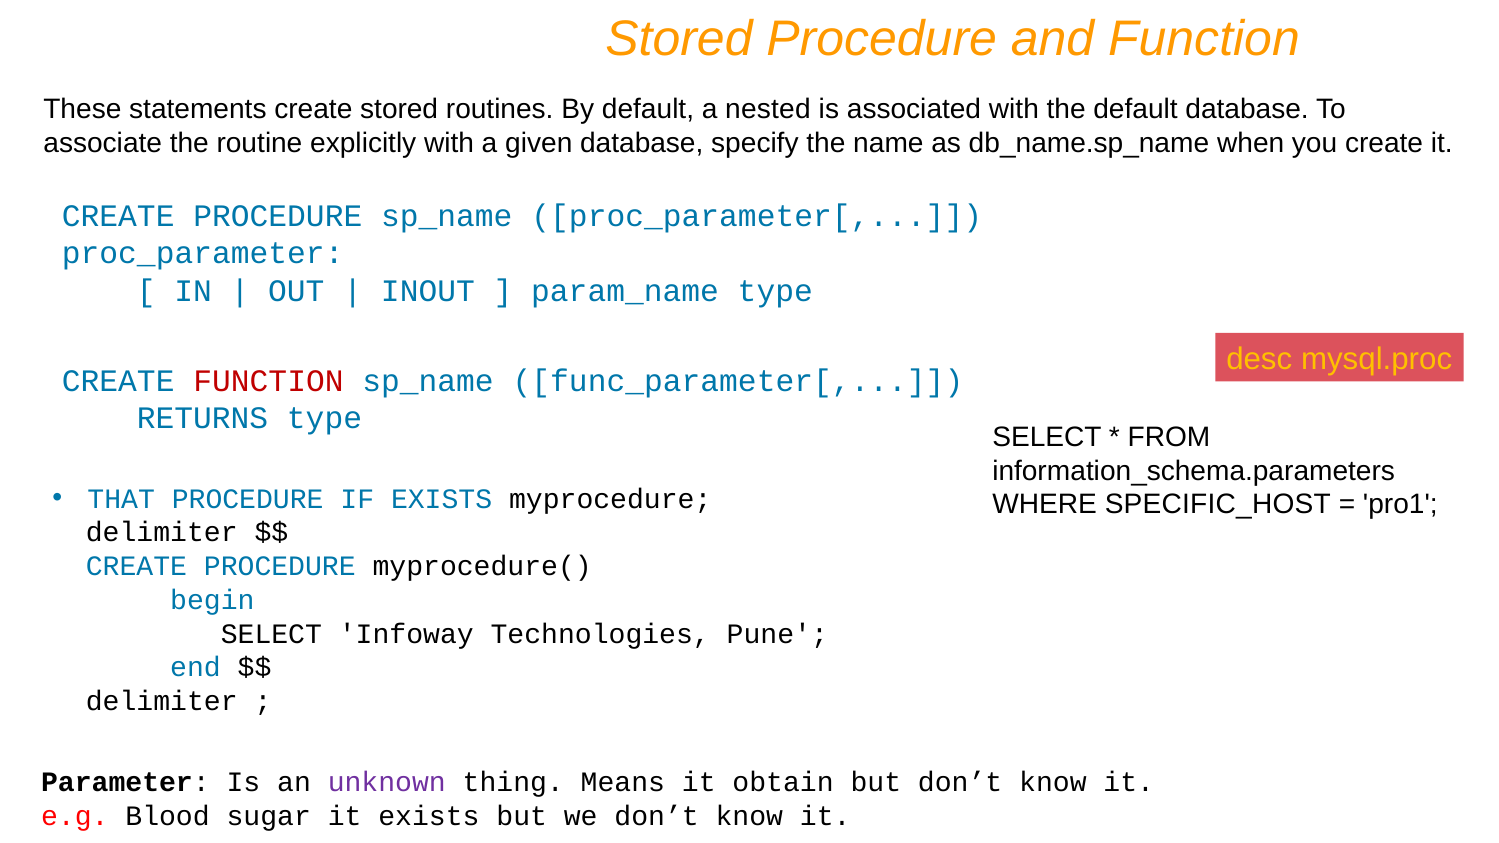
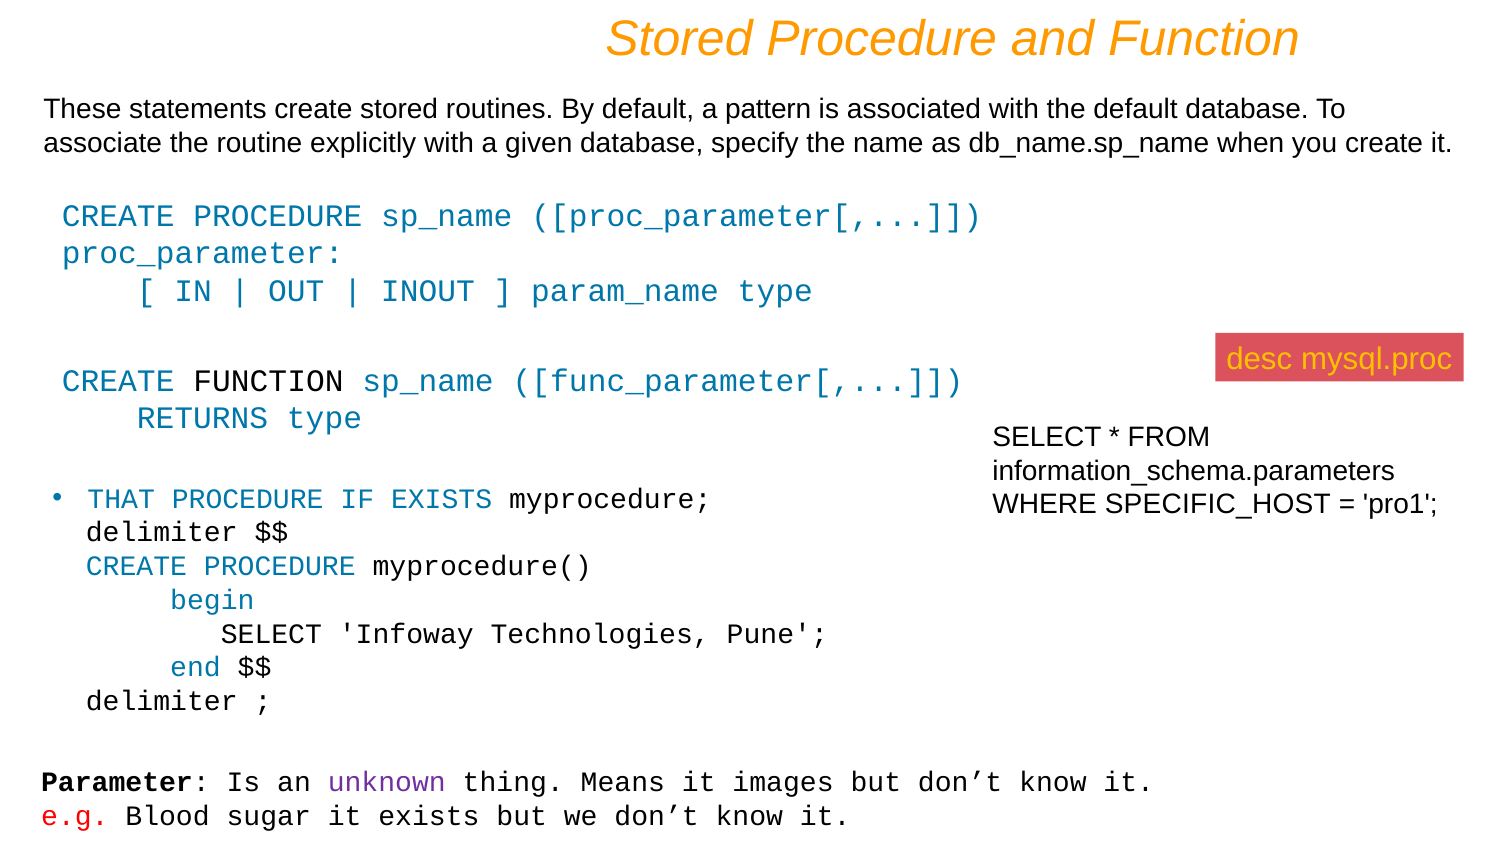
nested: nested -> pattern (768, 109)
FUNCTION colour: red -> black (268, 381)
obtain: obtain -> images (783, 782)
